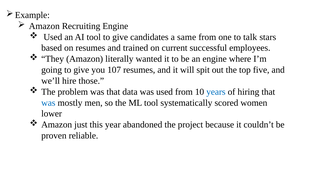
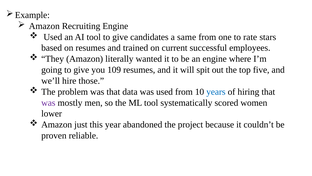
talk: talk -> rate (250, 37)
107: 107 -> 109 (114, 70)
was colour: blue -> purple (48, 102)
